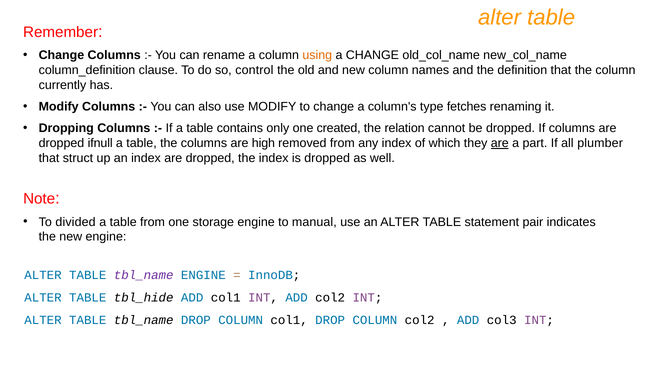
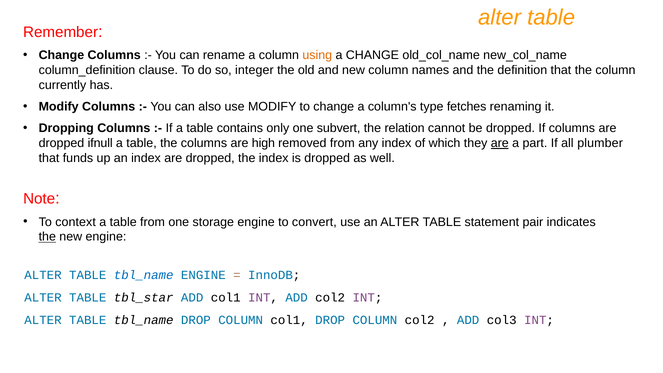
control: control -> integer (254, 70)
created: created -> subvert (339, 128)
struct: struct -> funds (78, 158)
divided: divided -> context (76, 222)
manual: manual -> convert (314, 222)
the underline: none -> present (47, 237)
tbl_name colour: purple -> blue (144, 275)
tbl_hide: tbl_hide -> tbl_star (144, 298)
